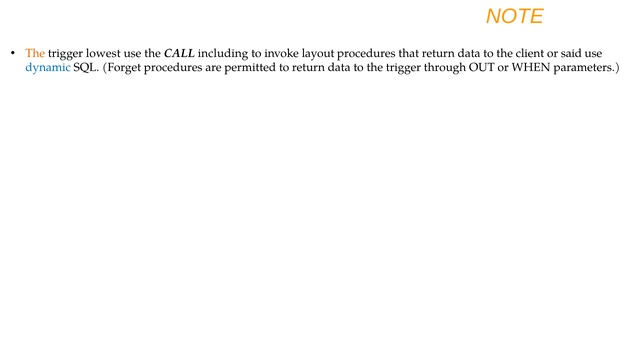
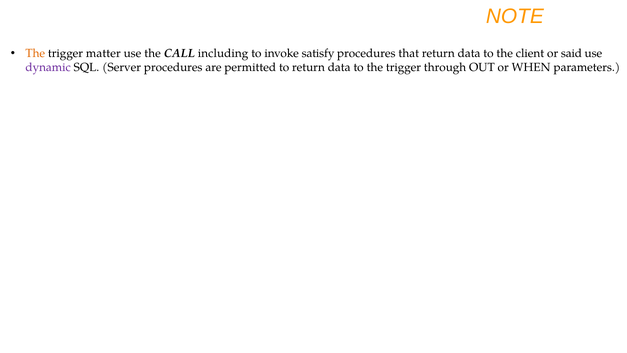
lowest: lowest -> matter (103, 53)
layout: layout -> satisfy (318, 53)
dynamic colour: blue -> purple (48, 67)
Forget: Forget -> Server (122, 67)
